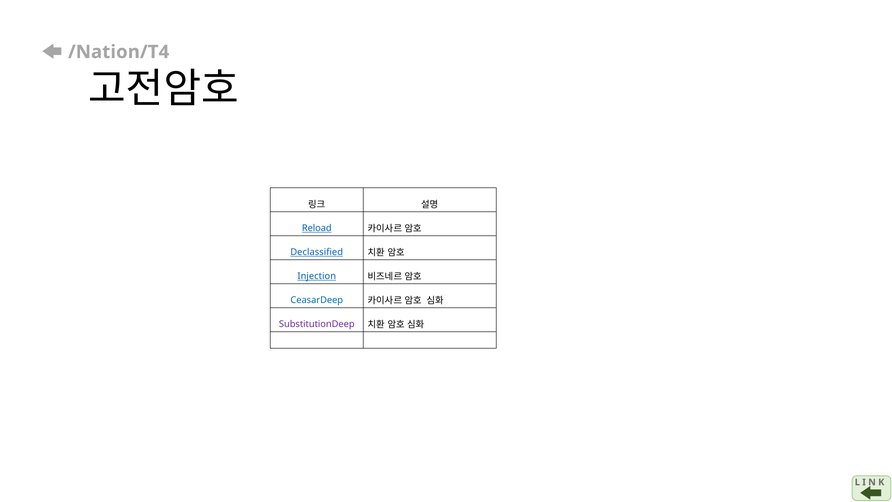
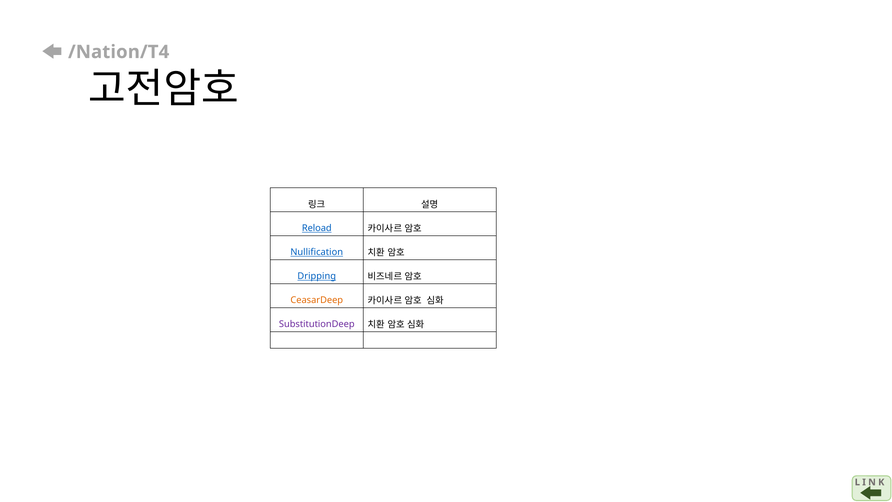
Declassified: Declassified -> Nullification (317, 252)
Injection: Injection -> Dripping (317, 276)
CeasarDeep colour: blue -> orange (317, 300)
